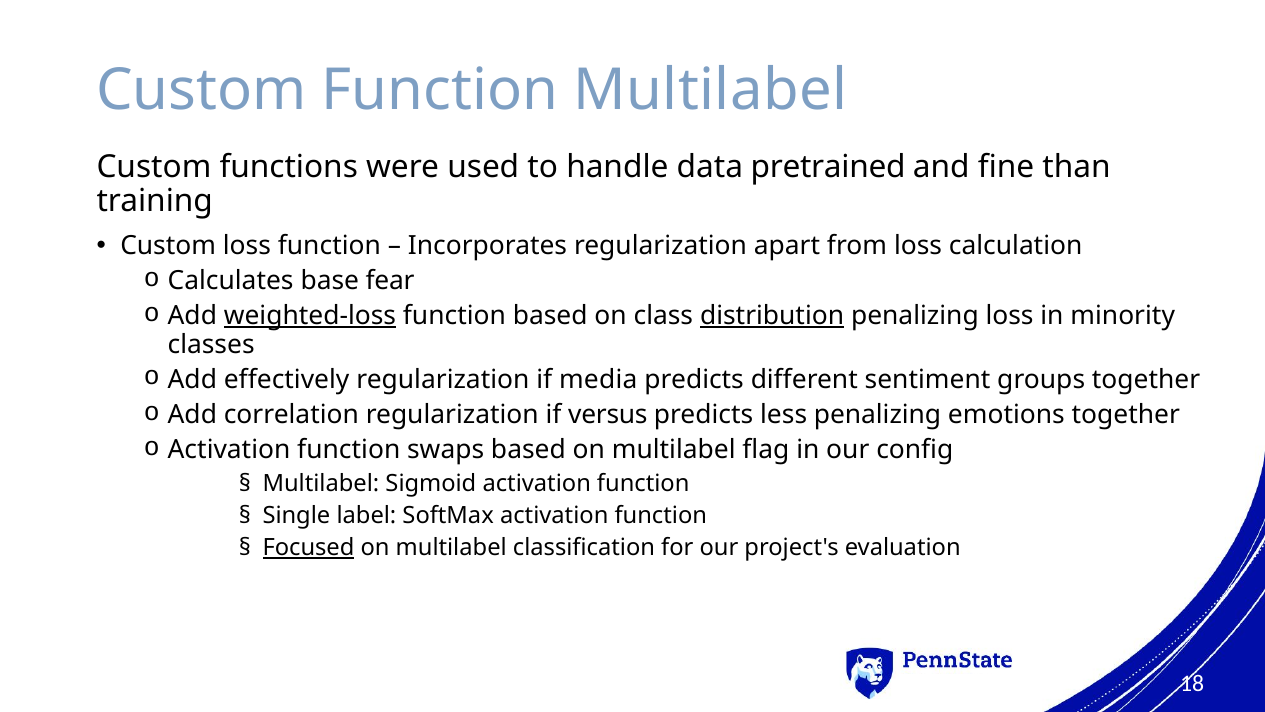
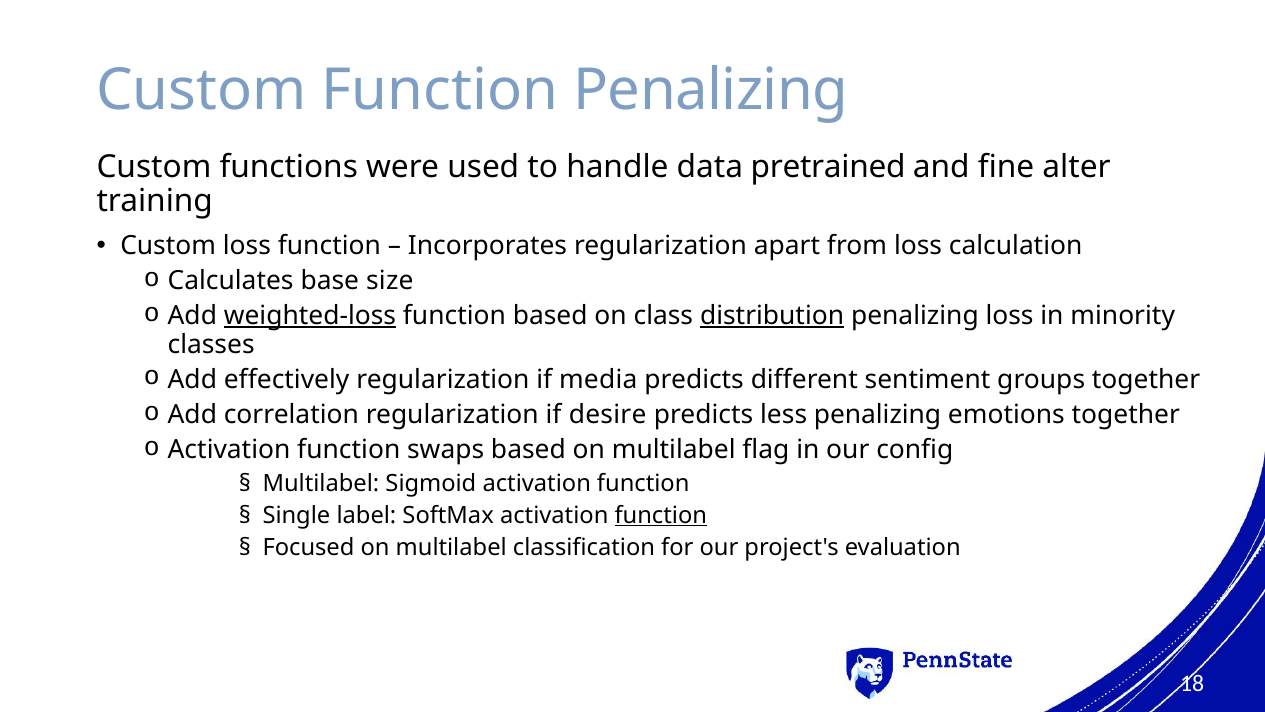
Function Multilabel: Multilabel -> Penalizing (711, 91)
than: than -> alter (1077, 167)
fear: fear -> size (390, 281)
versus: versus -> desire (608, 414)
function underline: none -> present (661, 515)
Focused underline: present -> none (308, 547)
